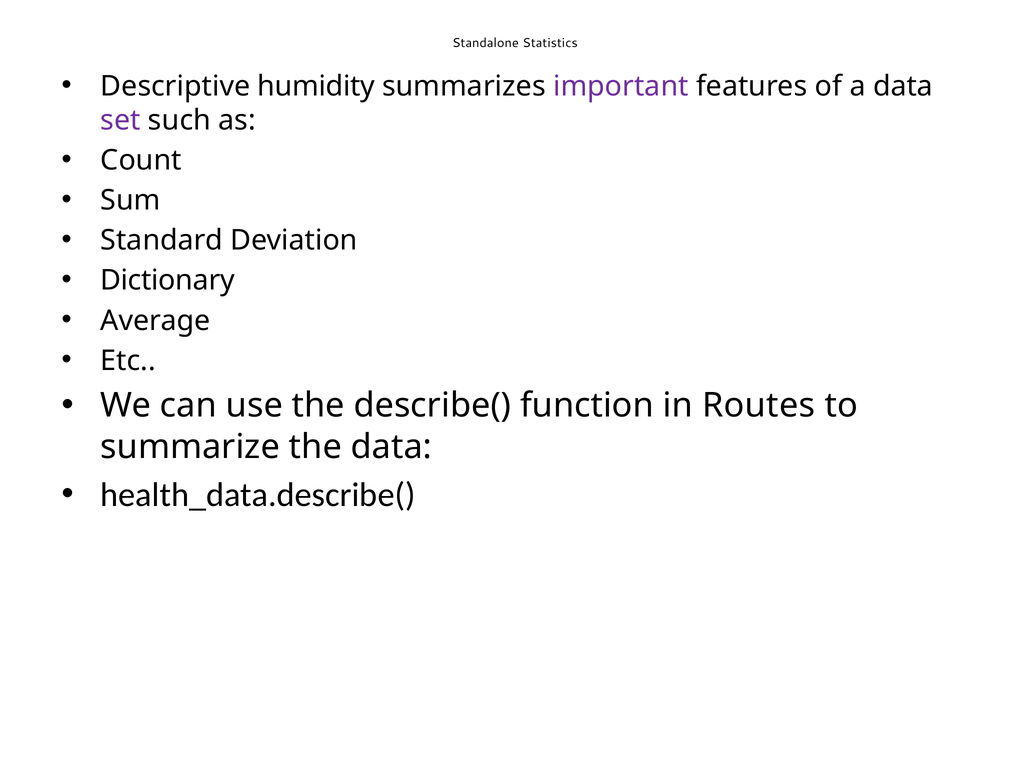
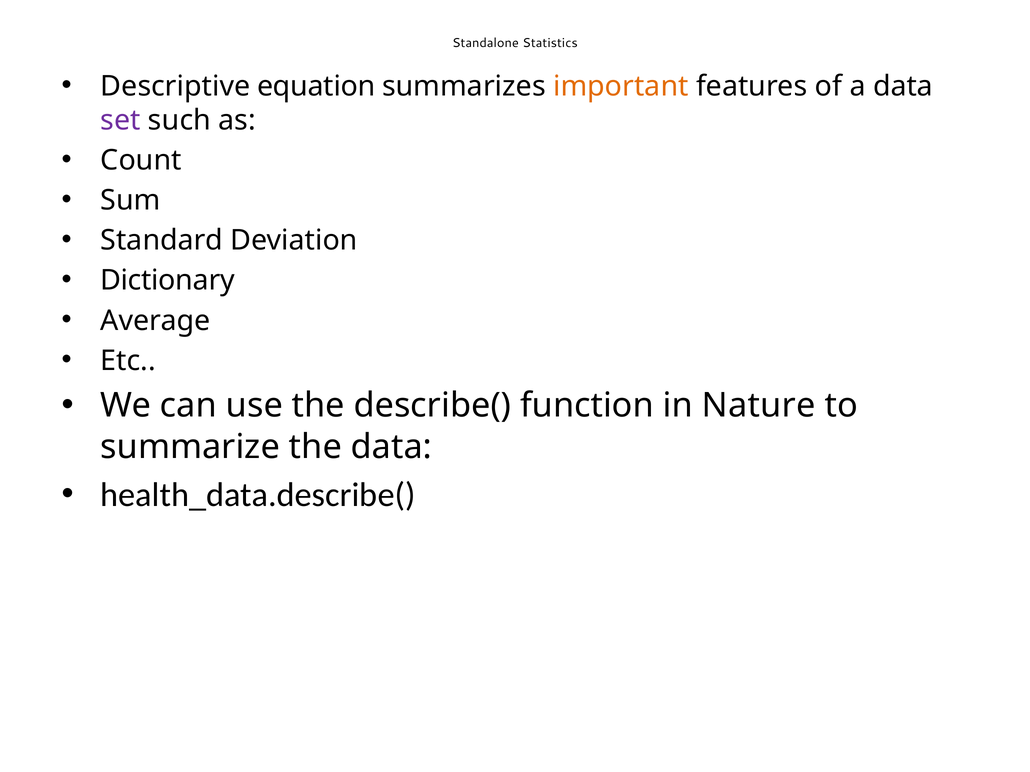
humidity: humidity -> equation (316, 86)
important colour: purple -> orange (621, 86)
Routes: Routes -> Nature (759, 406)
